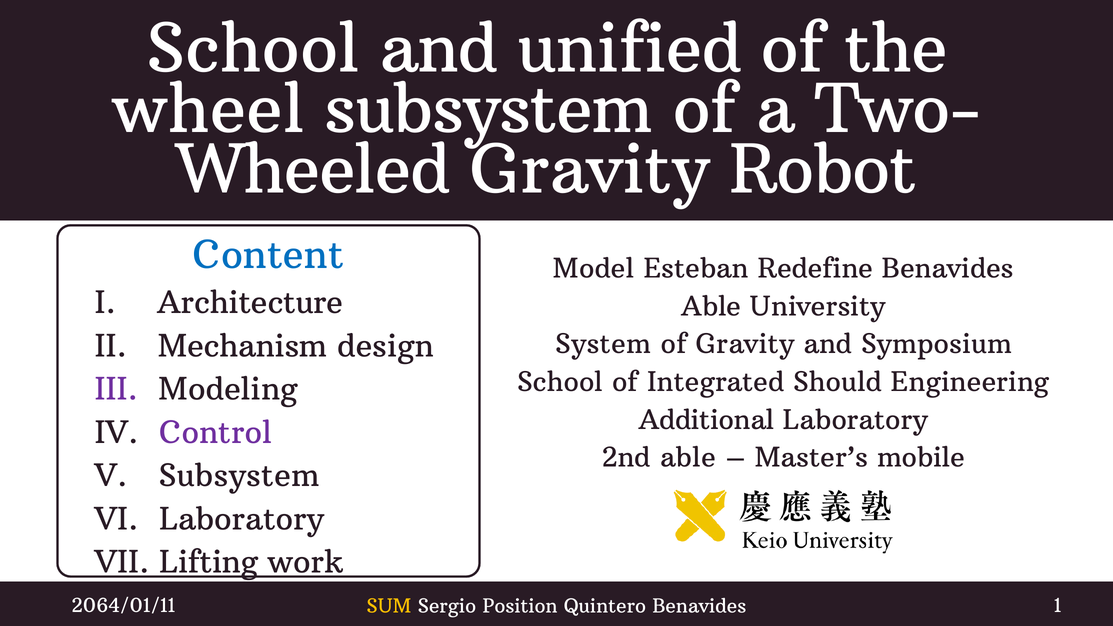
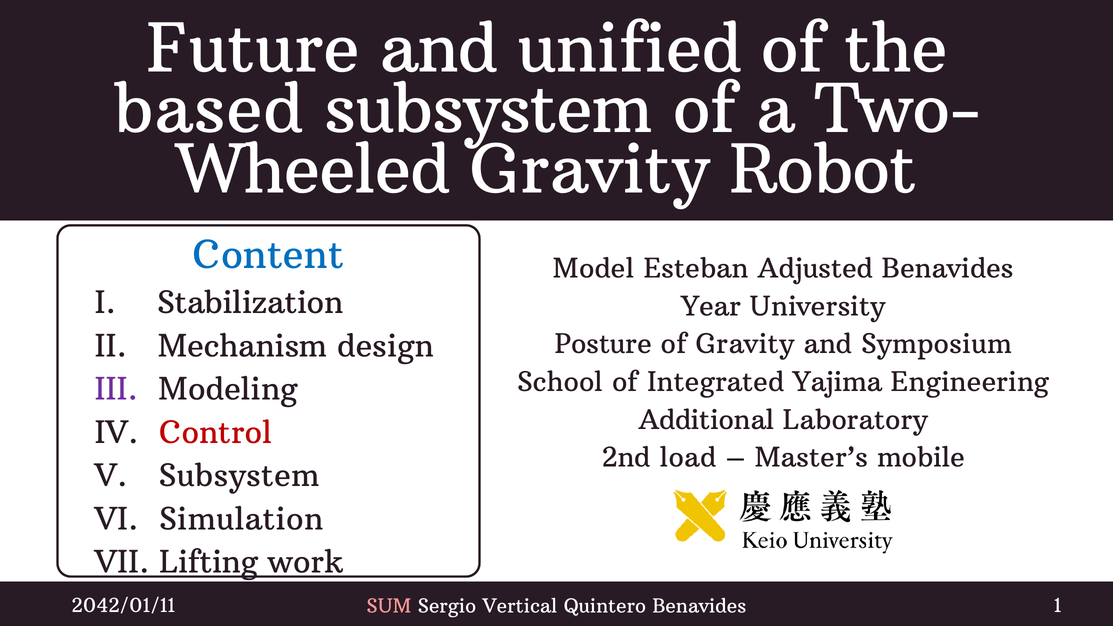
School: School -> Future (253, 50)
wheel: wheel -> based (208, 110)
Redefine: Redefine -> Adjusted (815, 269)
Architecture: Architecture -> Stabilization (250, 303)
Able: Able -> Year (711, 307)
System: System -> Posture (603, 345)
Should: Should -> Yajima (838, 382)
Control colour: purple -> red (216, 433)
2nd able: able -> load (688, 458)
VI Laboratory: Laboratory -> Simulation (241, 519)
2064/01/11: 2064/01/11 -> 2042/01/11 (123, 606)
SUM colour: yellow -> pink (389, 606)
Position: Position -> Vertical (520, 606)
